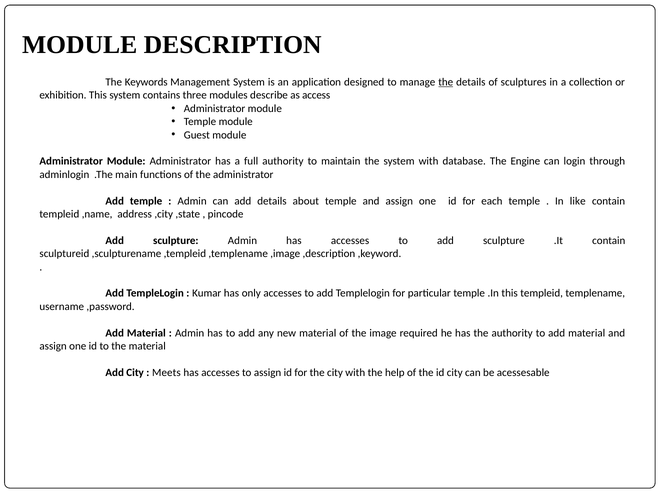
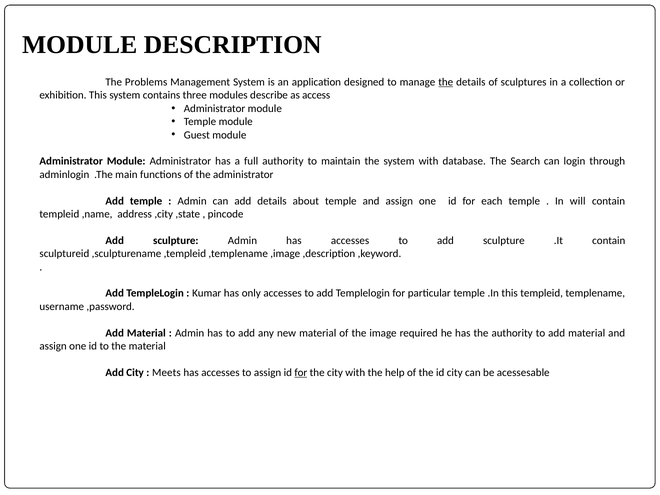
Keywords: Keywords -> Problems (146, 82)
Engine: Engine -> Search (525, 161)
like: like -> will (578, 201)
for underline: none -> present (301, 372)
